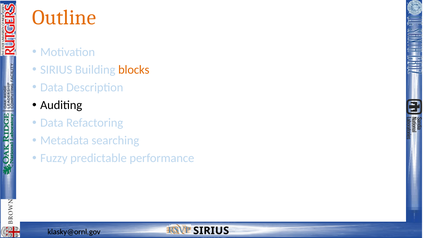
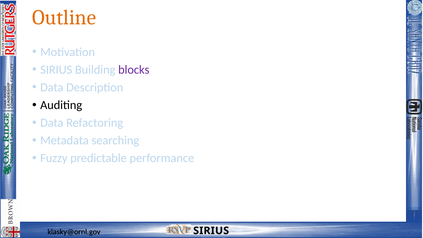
blocks colour: orange -> purple (134, 70)
